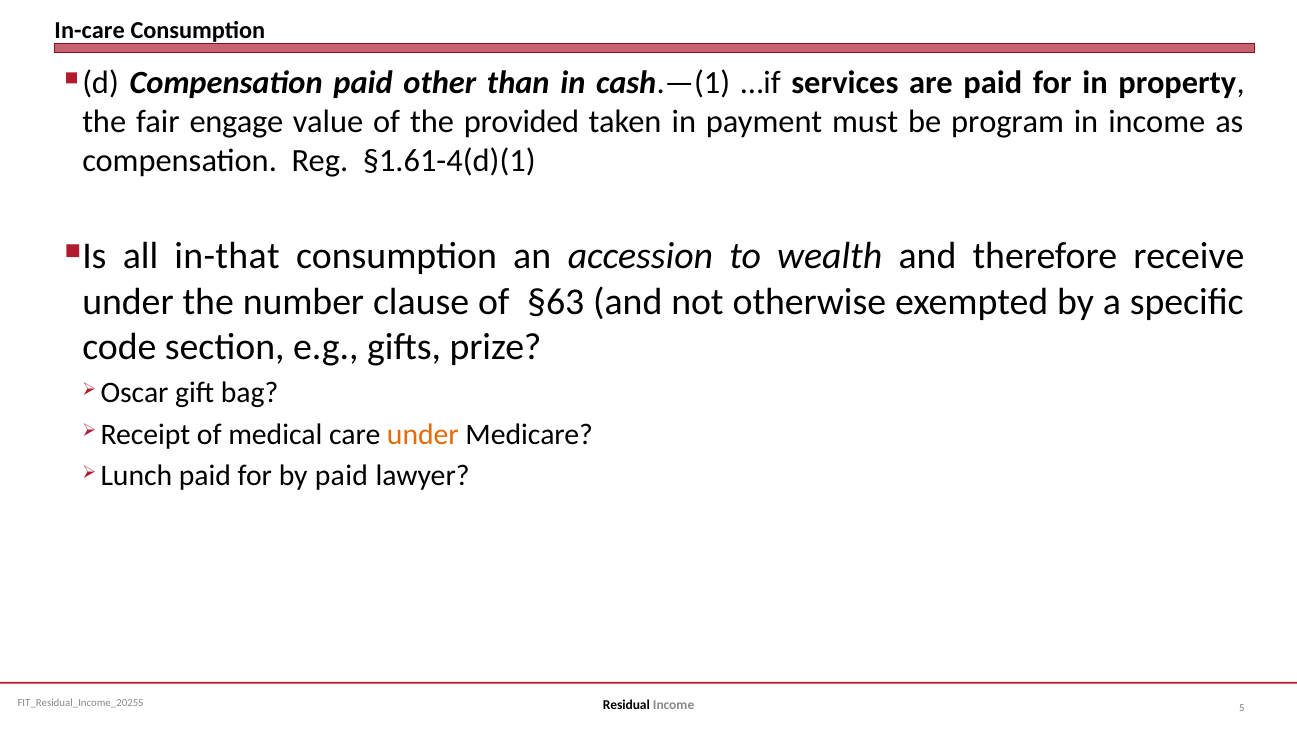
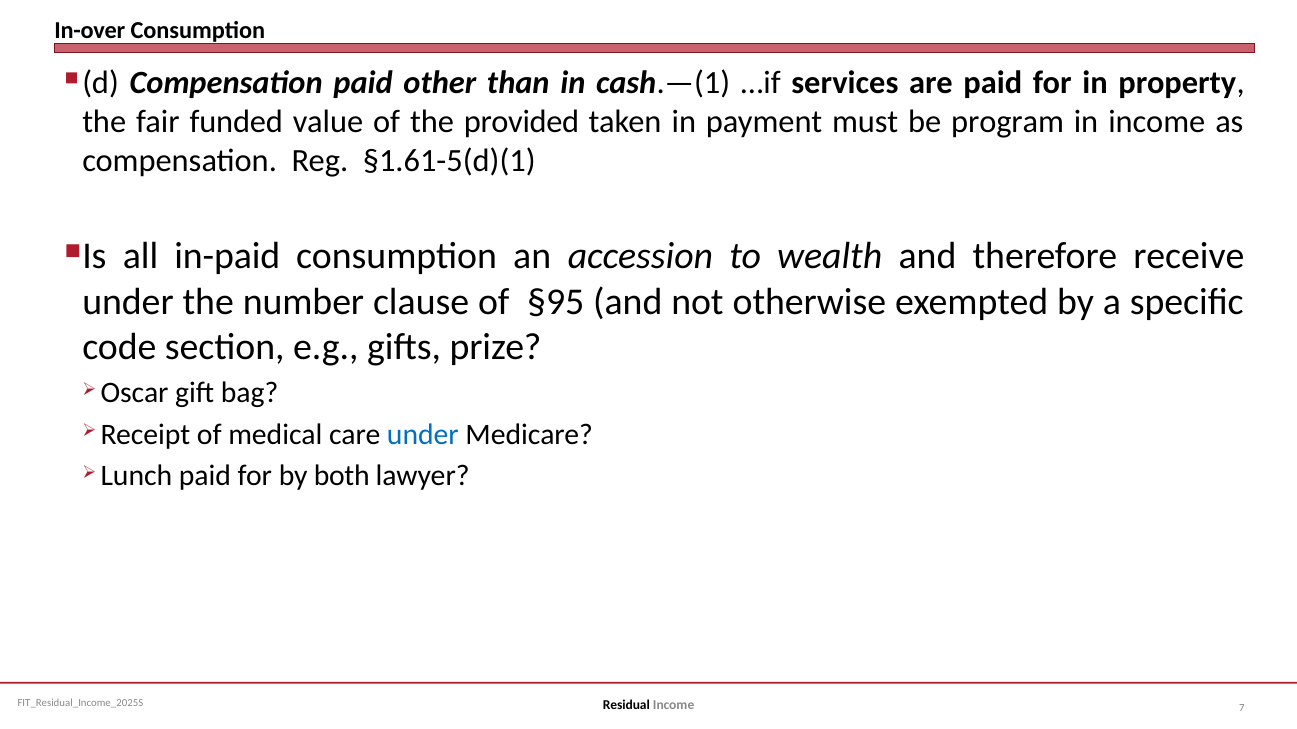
In-care: In-care -> In-over (90, 30)
engage: engage -> funded (236, 122)
§1.61-4(d)(1: §1.61-4(d)(1 -> §1.61-5(d)(1 (449, 161)
in-that: in-that -> in-paid (227, 257)
§63: §63 -> §95 (556, 302)
under colour: orange -> blue (423, 435)
by paid: paid -> both (342, 477)
5: 5 -> 7 (1242, 708)
